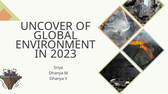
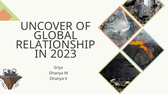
ENVIRONMENT: ENVIRONMENT -> RELATIONSHIP (55, 45)
